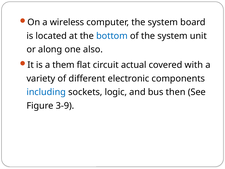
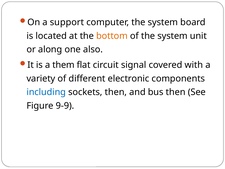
wireless: wireless -> support (67, 22)
bottom colour: blue -> orange (112, 36)
actual: actual -> signal (134, 65)
sockets logic: logic -> then (116, 92)
3-9: 3-9 -> 9-9 (65, 106)
